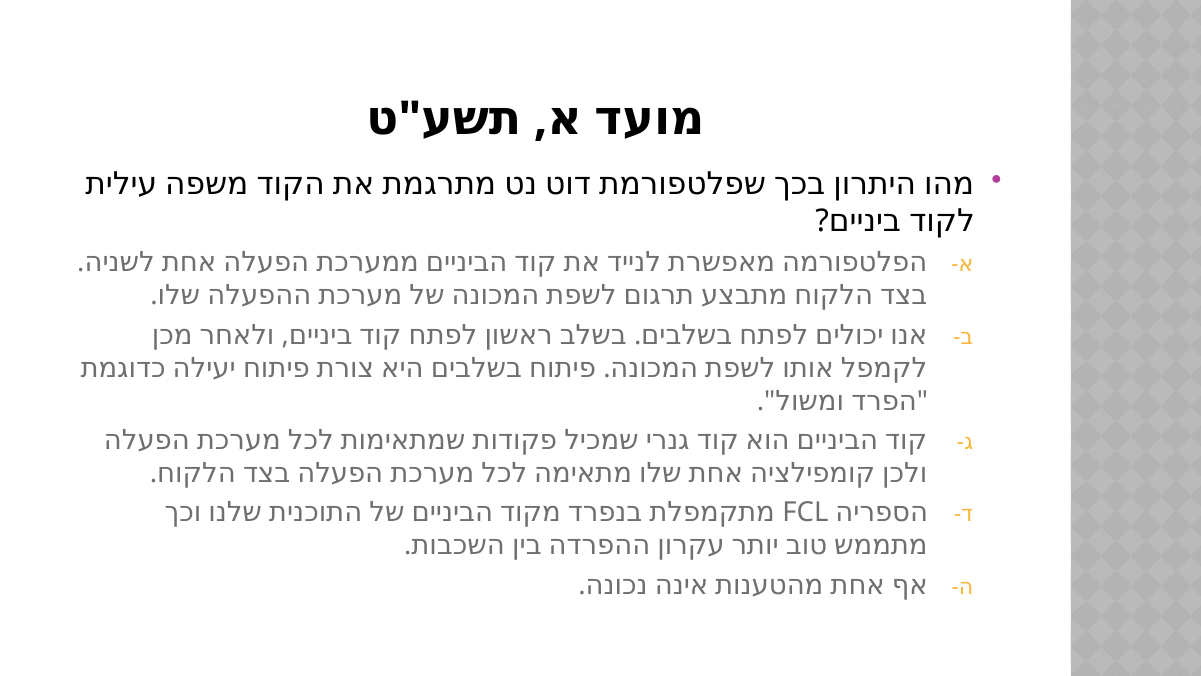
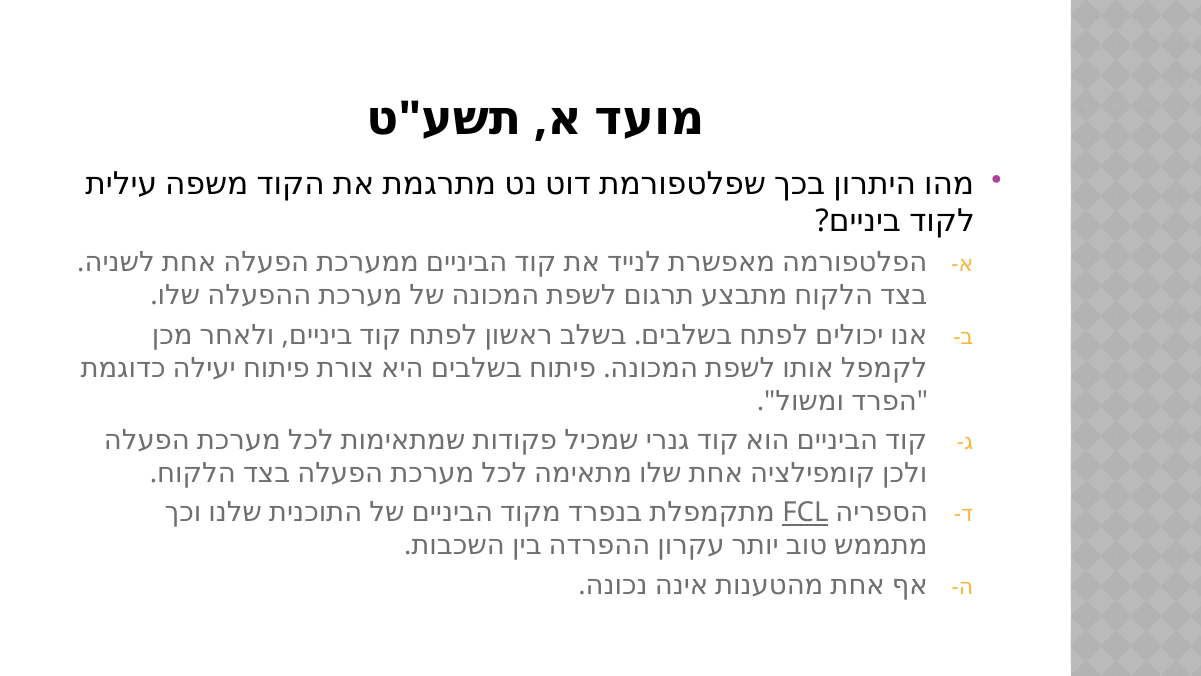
FCL underline: none -> present (805, 513)
